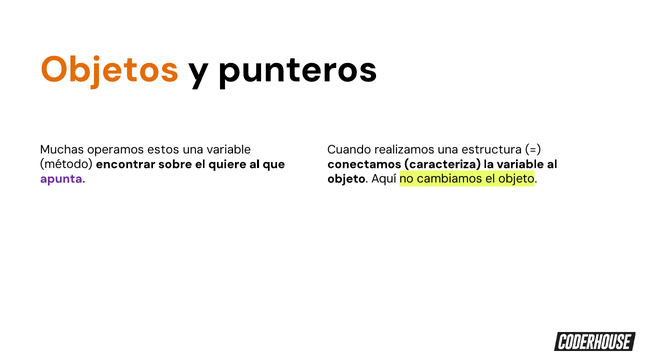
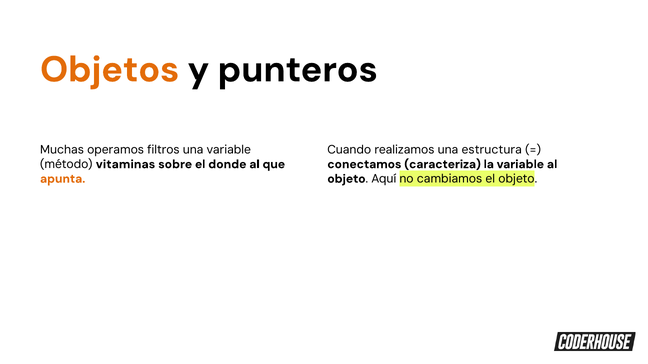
estos: estos -> filtros (163, 150)
encontrar: encontrar -> vitaminas (126, 164)
quiere: quiere -> donde (227, 164)
apunta colour: purple -> orange (63, 179)
